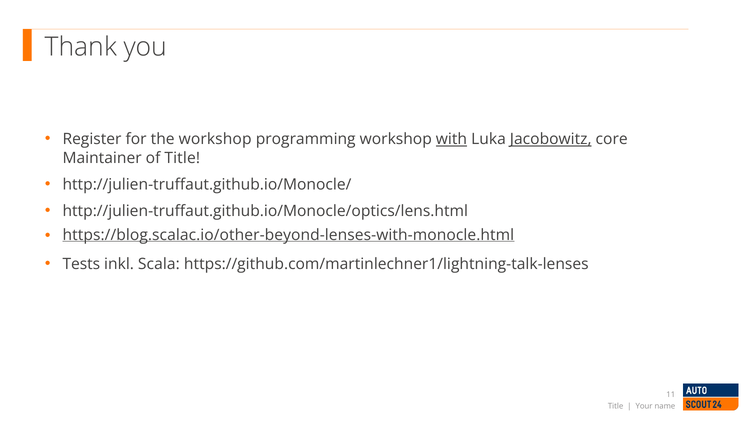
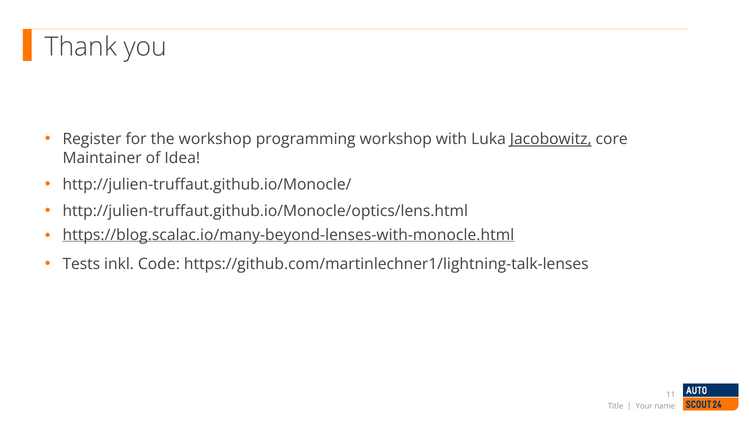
with underline: present -> none (451, 139)
of Title: Title -> Idea (182, 158)
https://blog.scalac.io/other-beyond-lenses-with-monocle.html: https://blog.scalac.io/other-beyond-lenses-with-monocle.html -> https://blog.scalac.io/many-beyond-lenses-with-monocle.html (288, 235)
Scala: Scala -> Code (159, 264)
